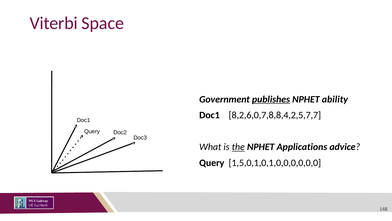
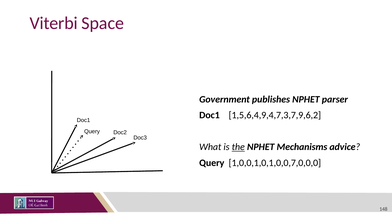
publishes underline: present -> none (271, 99)
ability: ability -> parser (335, 99)
8,2,6,0,7,8,8,4,2,5,7,7: 8,2,6,0,7,8,8,4,2,5,7,7 -> 1,5,6,4,9,4,7,3,7,9,6,2 (275, 115)
Applications: Applications -> Mechanisms (302, 147)
1,5,0,1,0,1,0,0,0,0,0,0: 1,5,0,1,0,1,0,0,0,0,0,0 -> 1,0,0,1,0,1,0,0,7,0,0,0 (275, 162)
